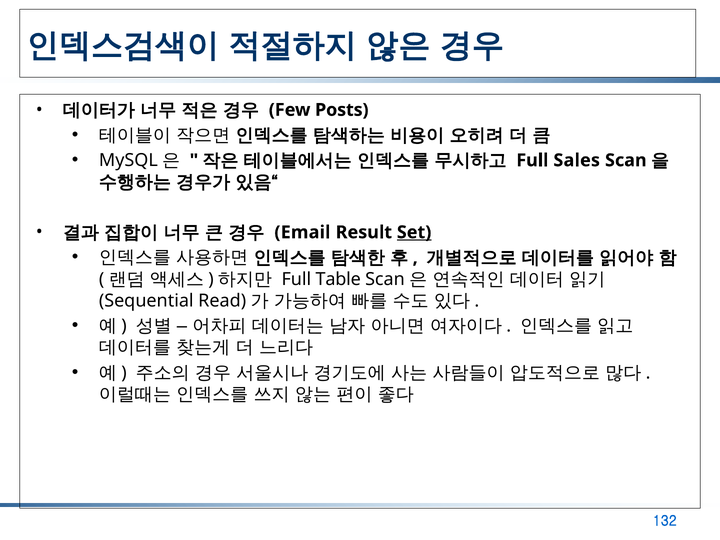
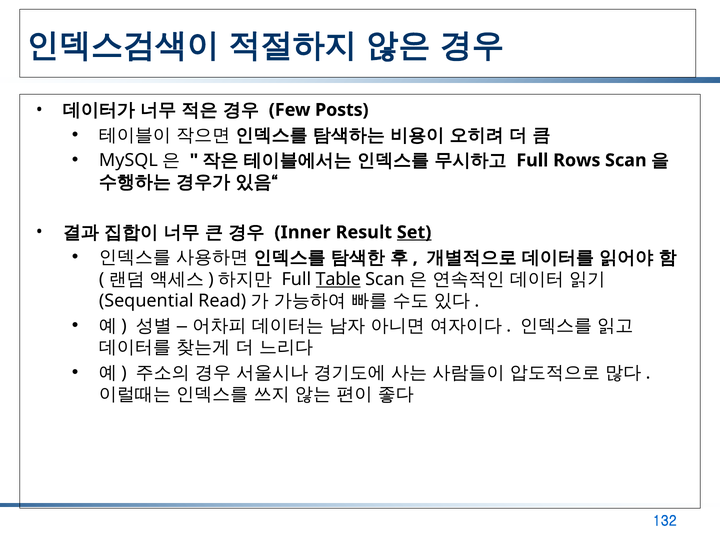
Sales: Sales -> Rows (577, 160)
Email: Email -> Inner (302, 232)
Table underline: none -> present (338, 279)
